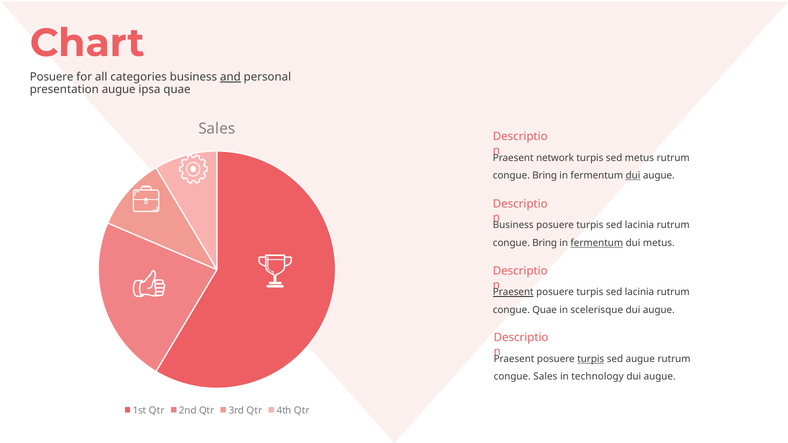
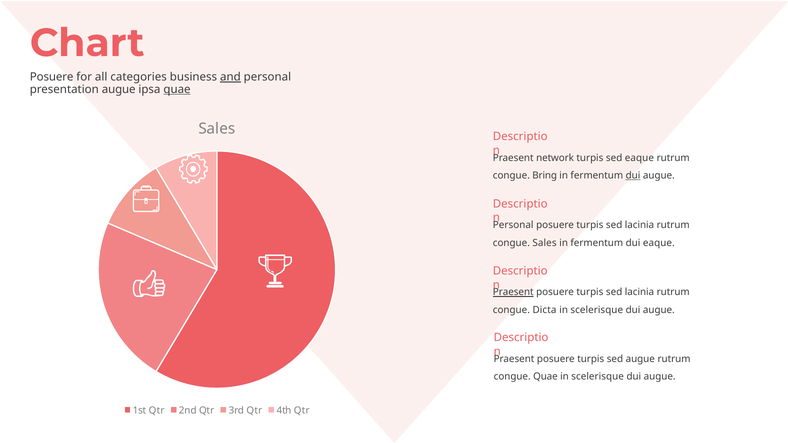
quae underline: none -> present (177, 90)
sed metus: metus -> eaque (639, 158)
Business: Business -> Personal (513, 225)
Bring: Bring -> Sales (545, 243)
fermentum underline: present -> none (597, 243)
dui metus: metus -> eaque (659, 243)
congue Quae: Quae -> Dicta (545, 310)
turpis underline: present -> none (591, 359)
congue Sales: Sales -> Quae (545, 377)
technology: technology -> scelerisque (598, 377)
